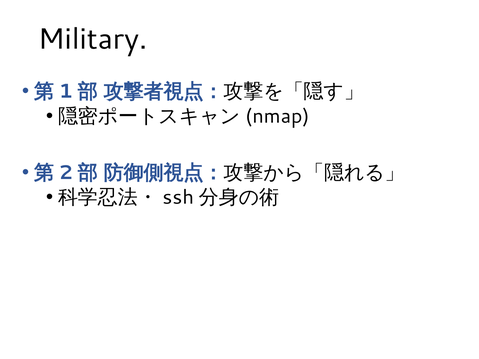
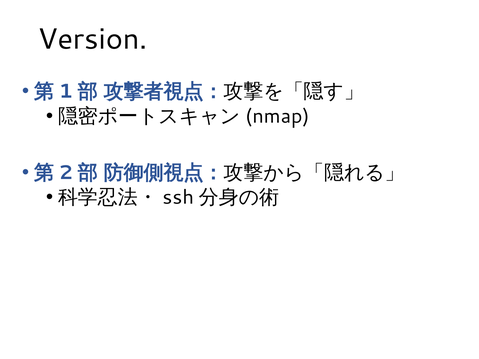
Military: Military -> Version (93, 39)
